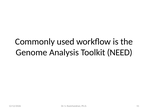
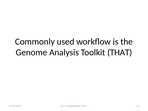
NEED: NEED -> THAT (120, 52)
